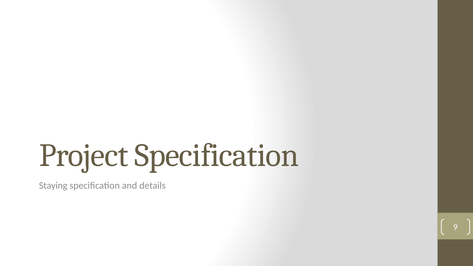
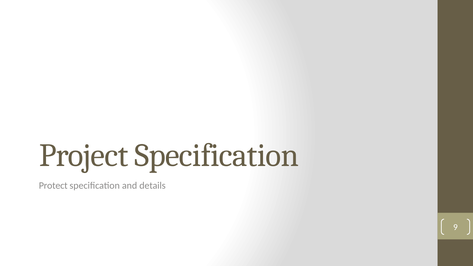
Staying: Staying -> Protect (53, 186)
